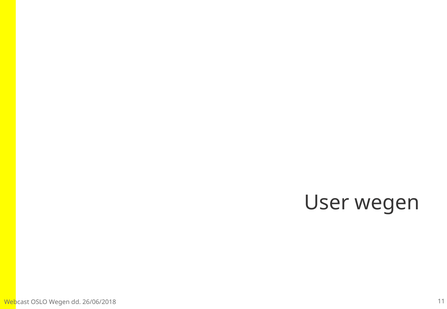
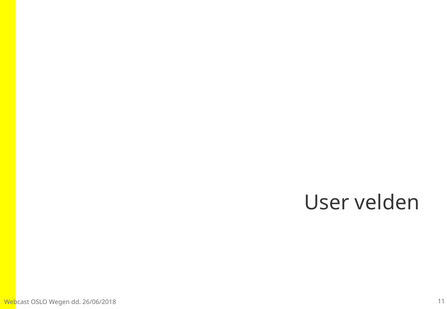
User wegen: wegen -> velden (387, 203)
